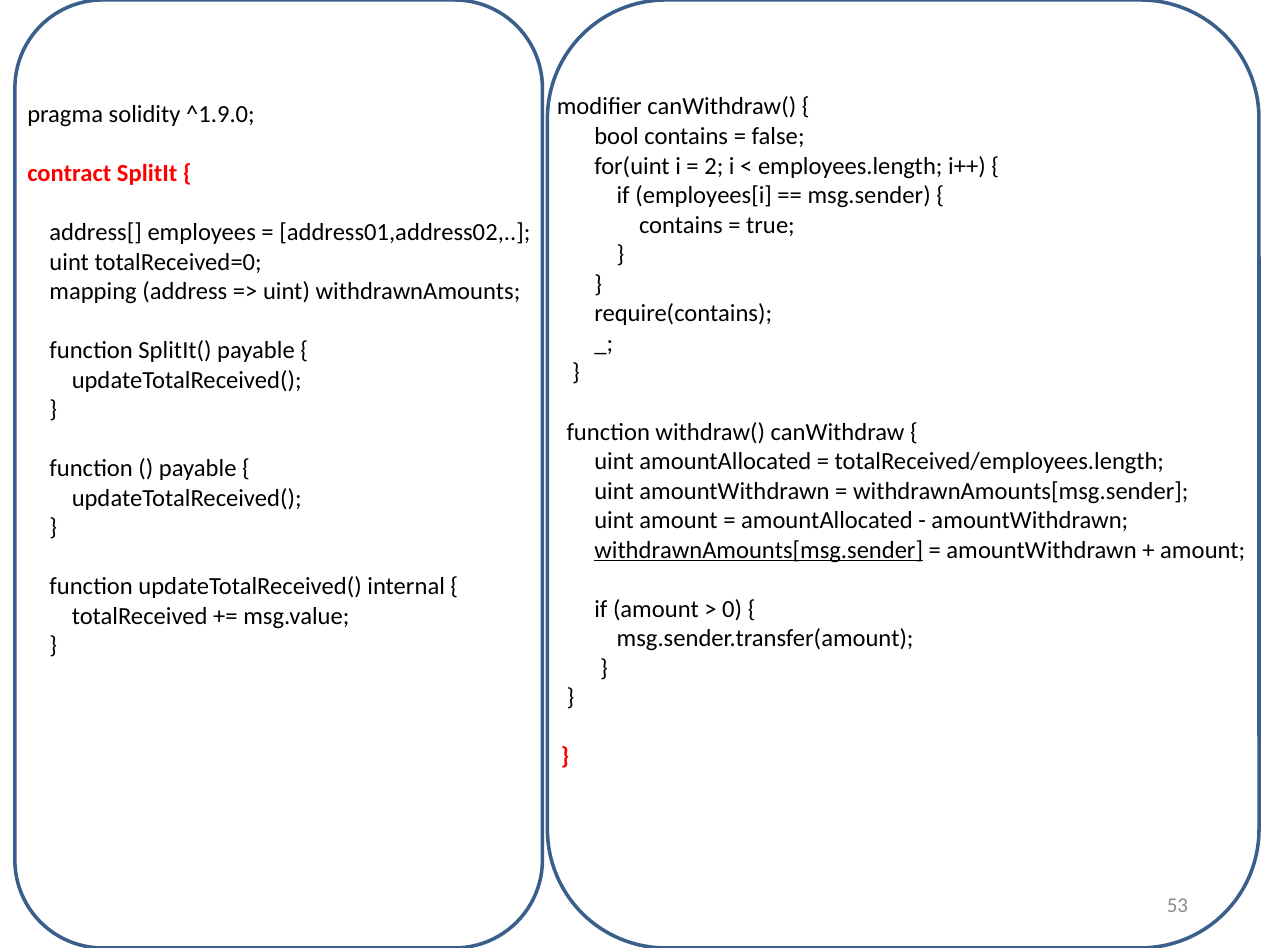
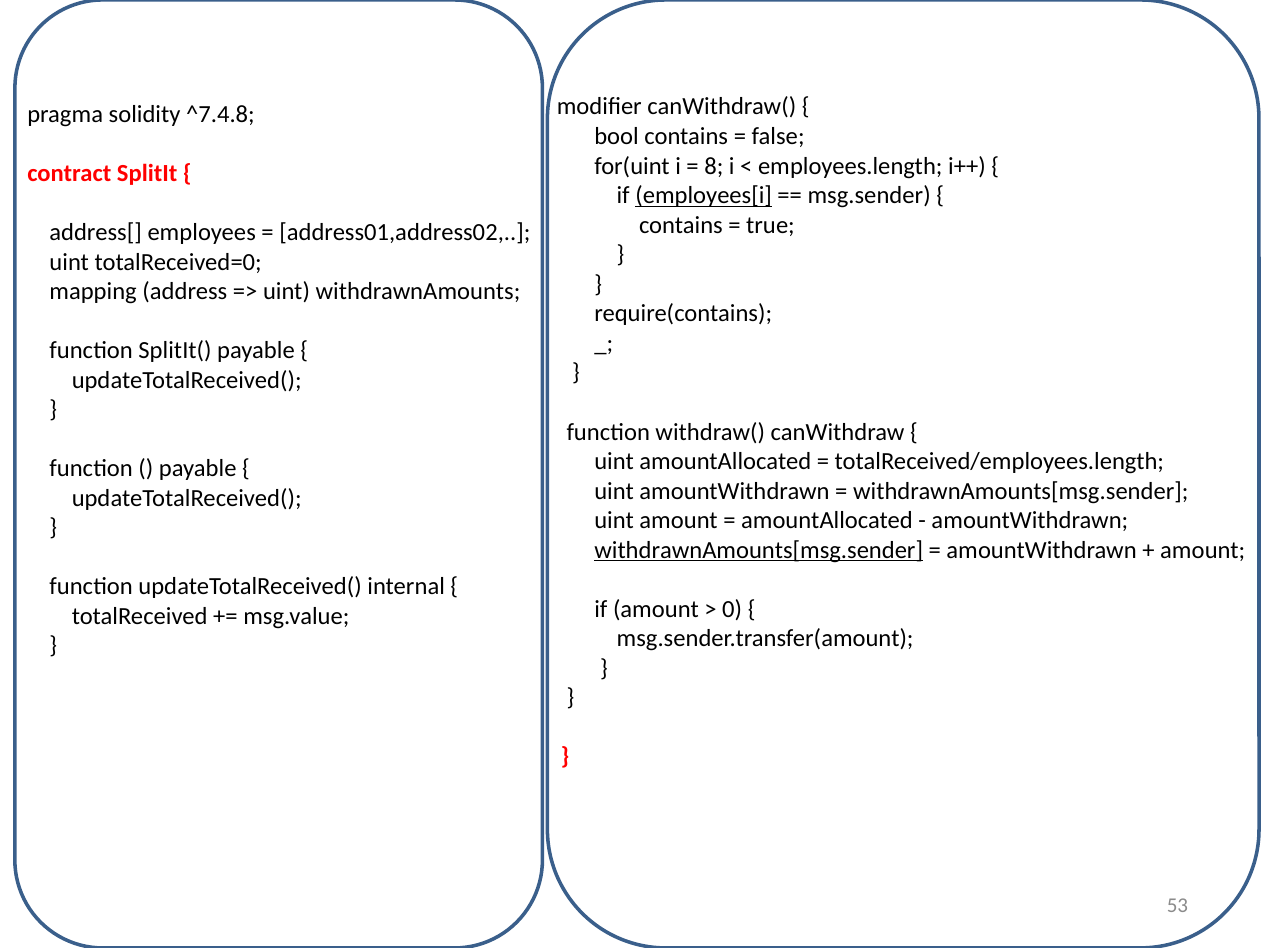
^1.9.0: ^1.9.0 -> ^7.4.8 (220, 115)
2: 2 -> 8 (714, 166)
employees[i underline: none -> present (704, 196)
